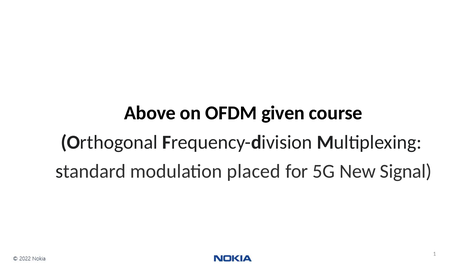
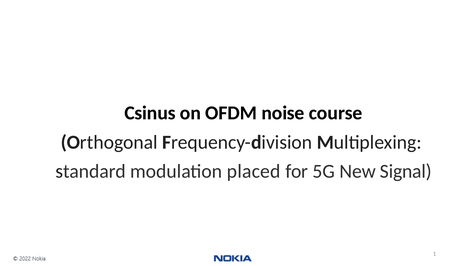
Above: Above -> Csinus (150, 113)
given: given -> noise (283, 113)
